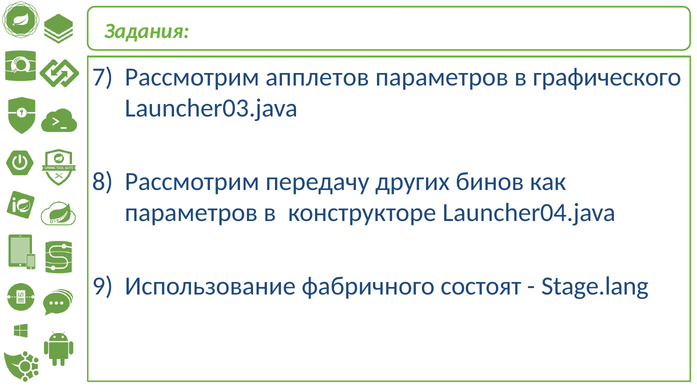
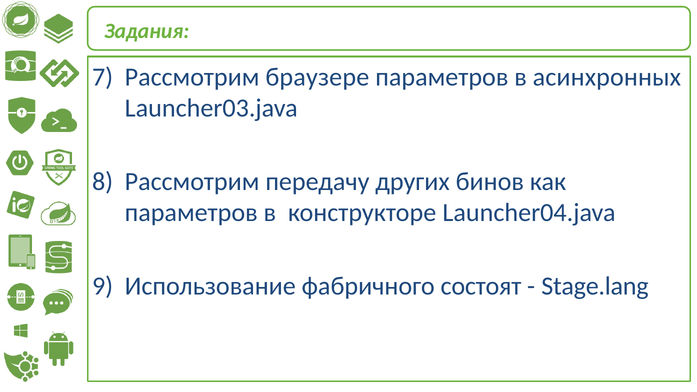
апплетов: апплетов -> браузере (317, 77)
графического: графического -> асинхронных (607, 77)
